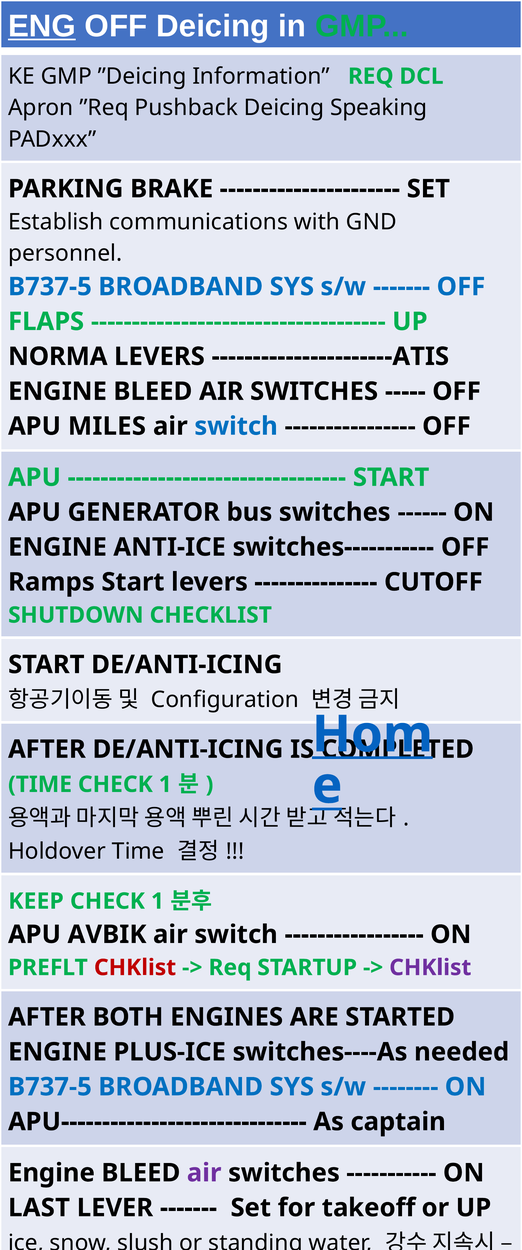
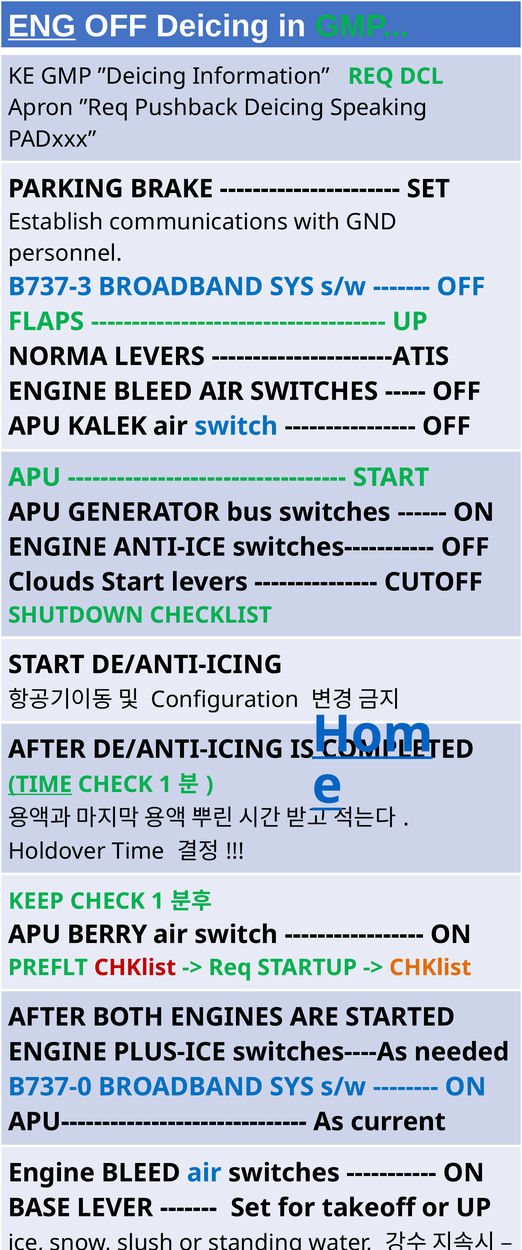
B737-5: B737-5 -> B737-3 (50, 286)
MILES: MILES -> KALEK (107, 426)
Ramps: Ramps -> Clouds (51, 582)
TIME underline: none -> present (40, 784)
AVBIK: AVBIK -> BERRY (107, 934)
CHKlist colour: purple -> orange (430, 967)
B737-5: B737-5 -> B737-0 (50, 1086)
captain: captain -> current (398, 1121)
air colour: purple -> blue (204, 1172)
LAST: LAST -> BASE (39, 1207)
